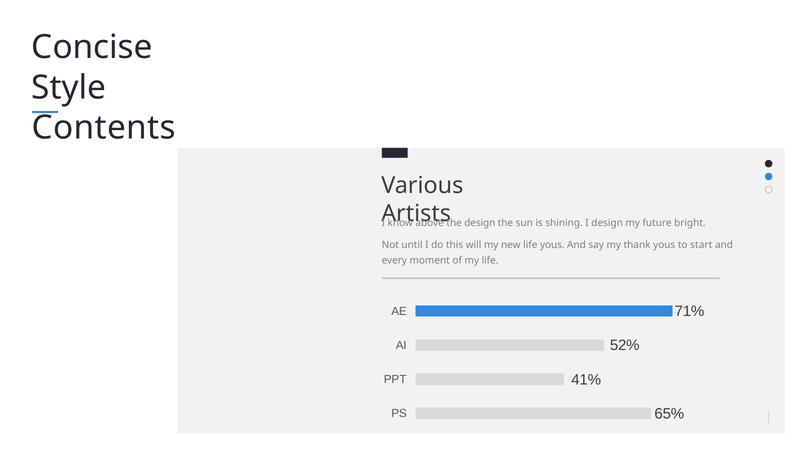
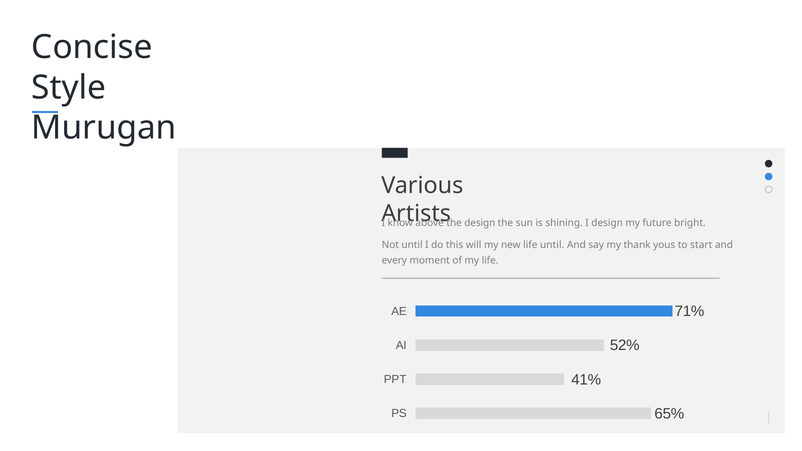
Contents: Contents -> Murugan (104, 128)
life yous: yous -> until (552, 245)
